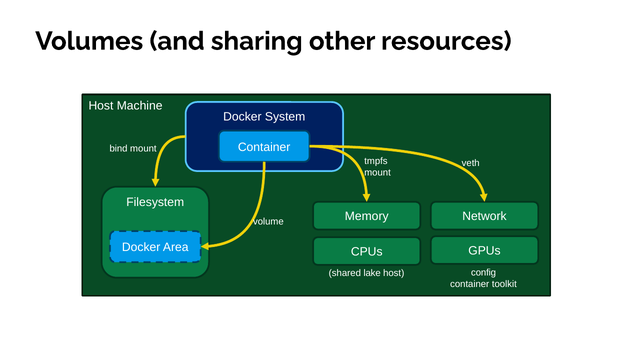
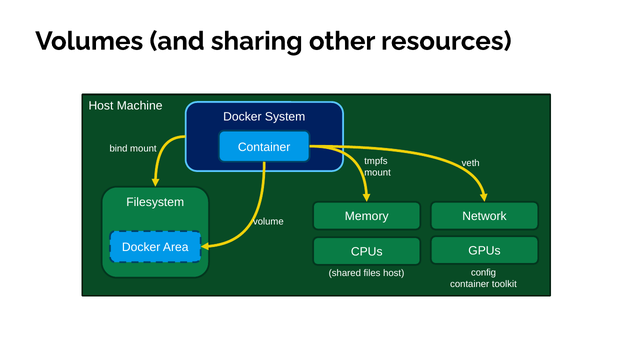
lake: lake -> files (372, 273)
